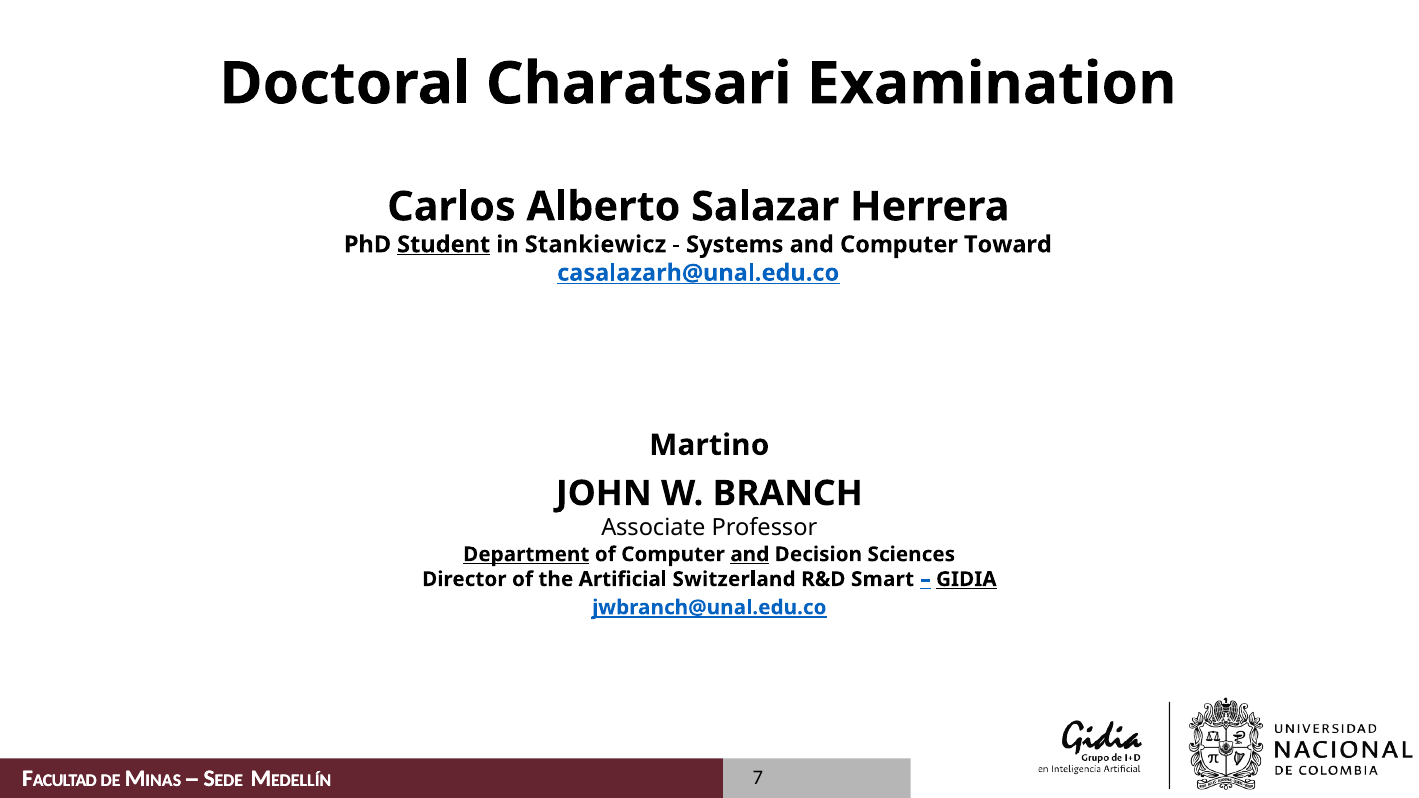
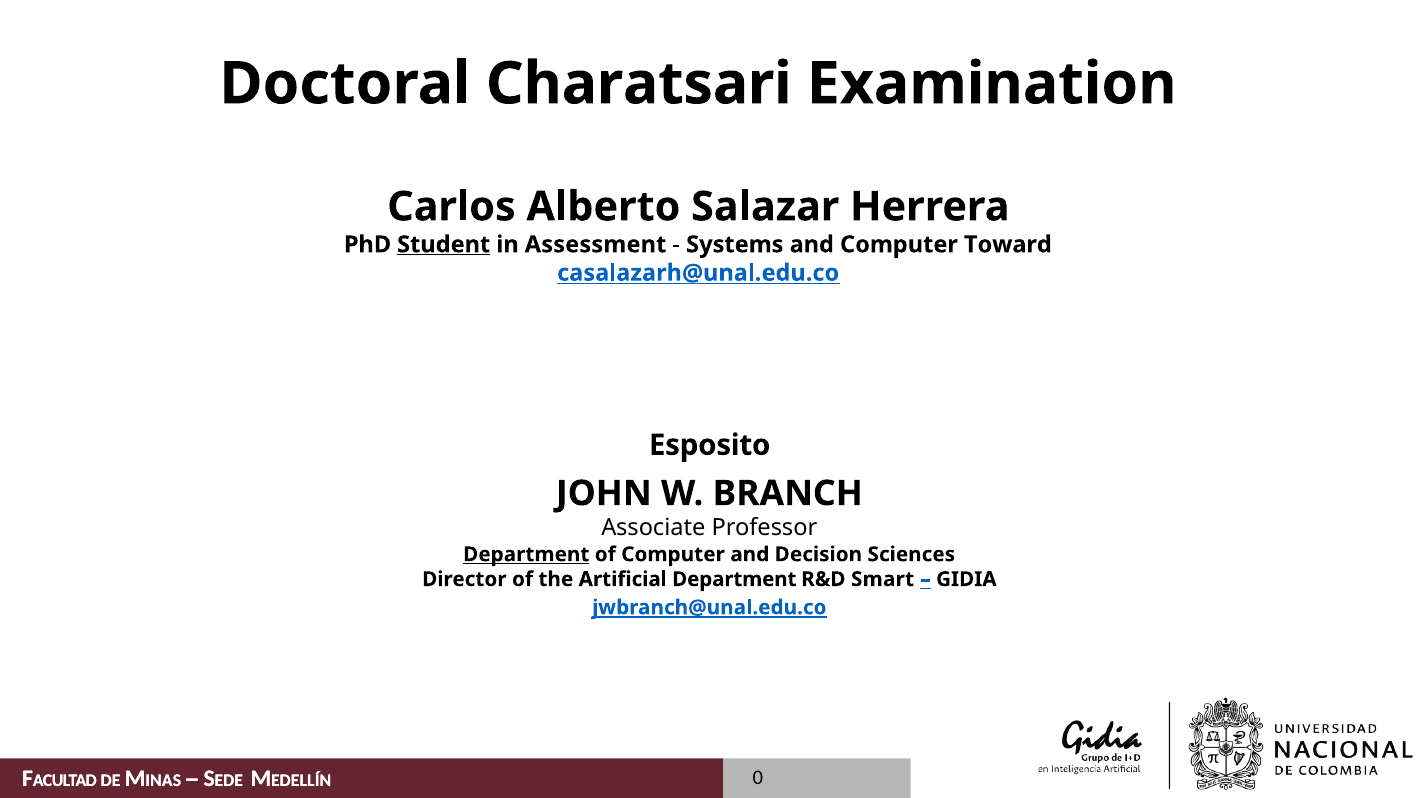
Stankiewicz: Stankiewicz -> Assessment (596, 245)
Martino: Martino -> Esposito (710, 445)
and underline: present -> none (750, 555)
Artificial Switzerland: Switzerland -> Department (734, 579)
GIDIA underline: present -> none (966, 579)
7: 7 -> 0 (758, 778)
